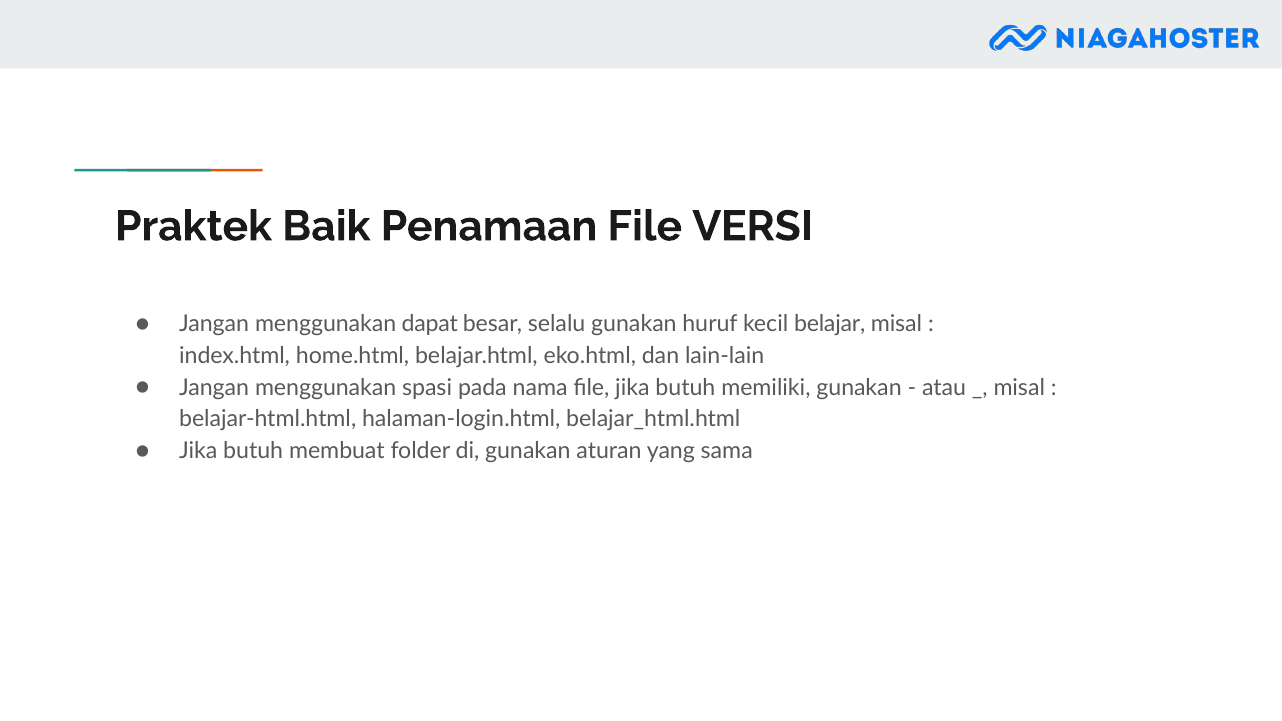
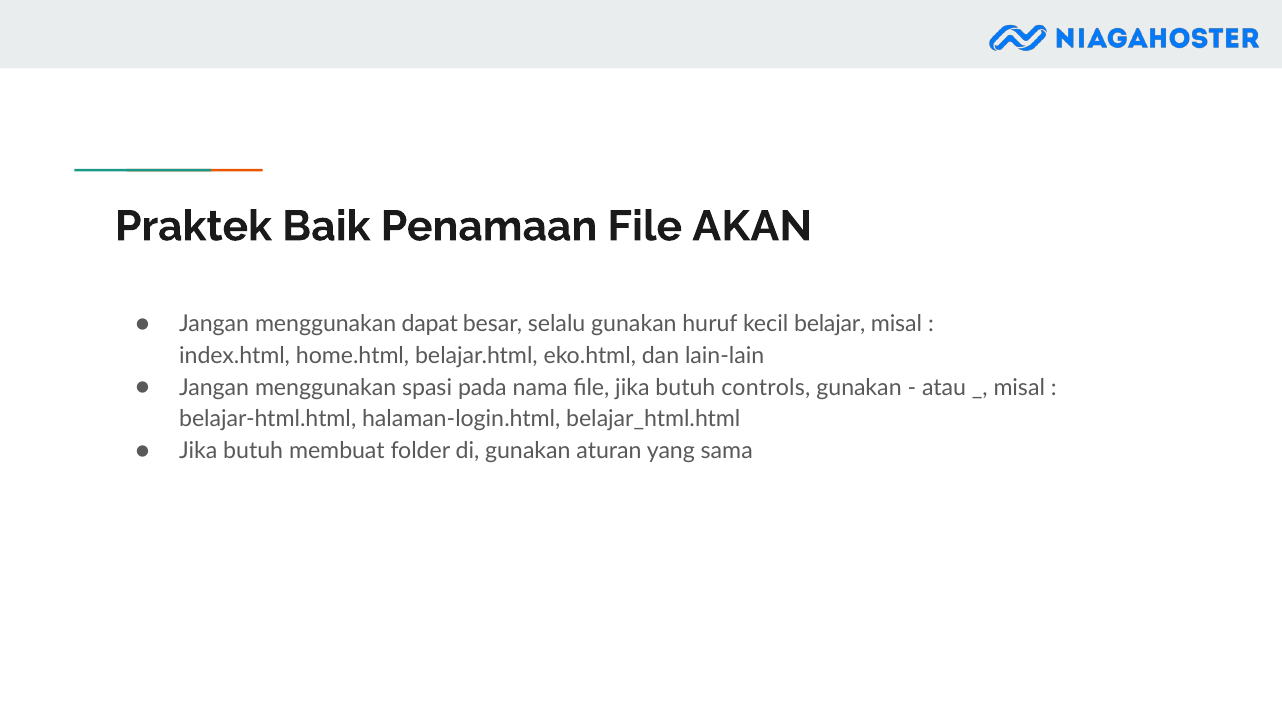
VERSI: VERSI -> AKAN (752, 226)
memiliki: memiliki -> controls (766, 387)
